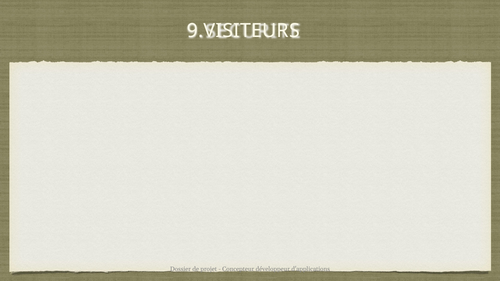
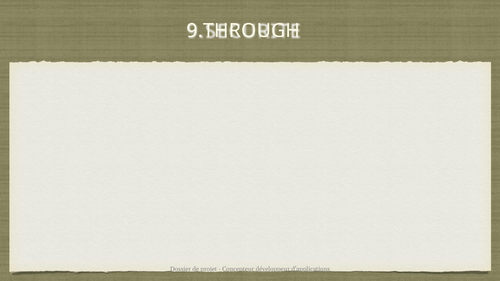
9.VISITEURS: 9.VISITEURS -> 9.THROUGH (243, 31)
